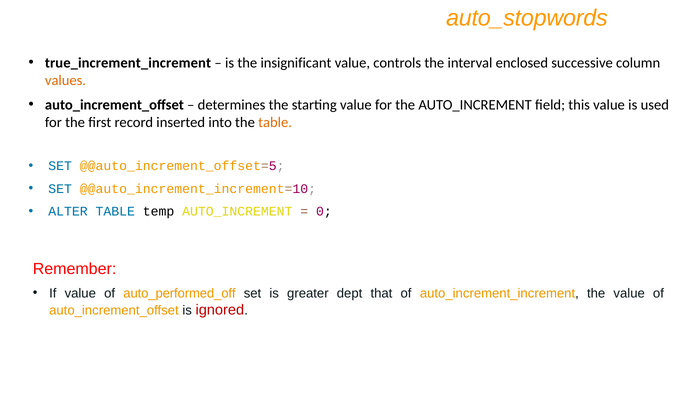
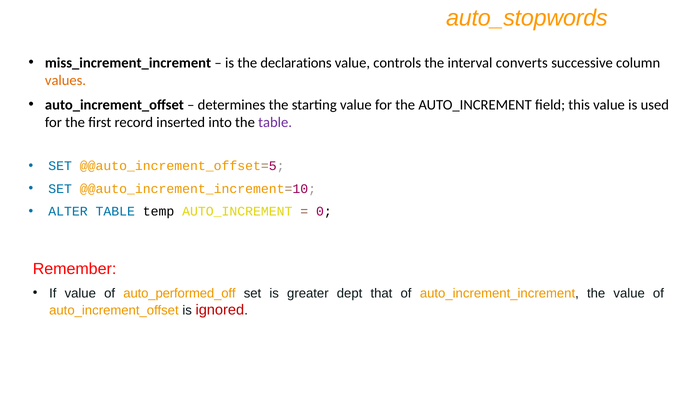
true_increment_increment: true_increment_increment -> miss_increment_increment (128, 63)
insignificant: insignificant -> declarations (296, 63)
enclosed: enclosed -> converts (522, 63)
table colour: orange -> purple (275, 122)
